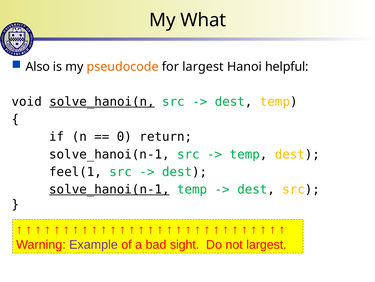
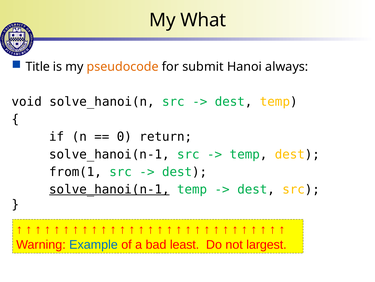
Also: Also -> Title (38, 67)
for largest: largest -> submit (203, 67)
helpful: helpful -> always (287, 67)
solve_hanoi(n underline: present -> none (102, 101)
feel(1: feel(1 -> from(1 (76, 171)
Example colour: purple -> blue (93, 244)
sight: sight -> least (185, 244)
